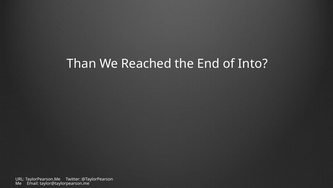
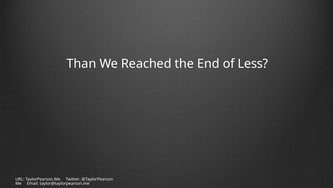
Into: Into -> Less (253, 64)
